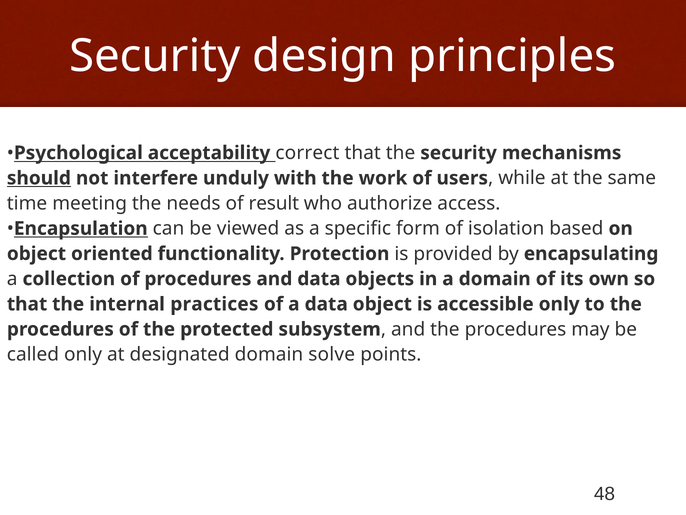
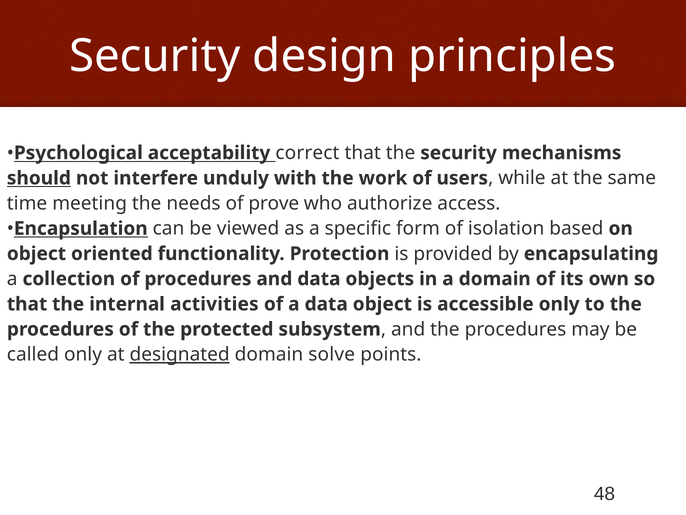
result: result -> prove (274, 203)
practices: practices -> activities (214, 304)
designated underline: none -> present (180, 354)
